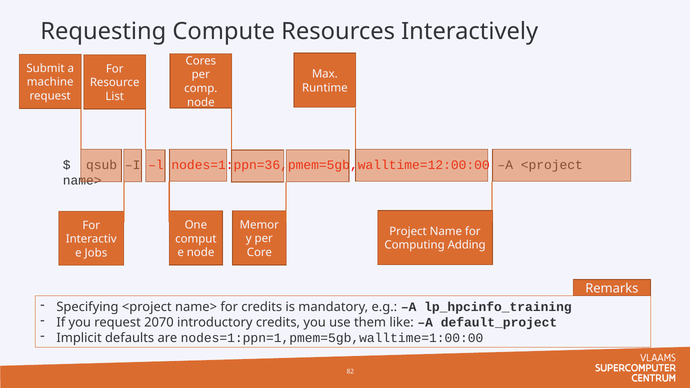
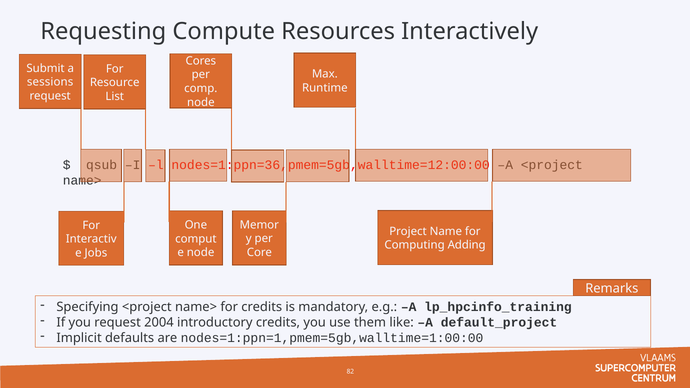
machine: machine -> sessions (50, 82)
2070: 2070 -> 2004 (159, 323)
